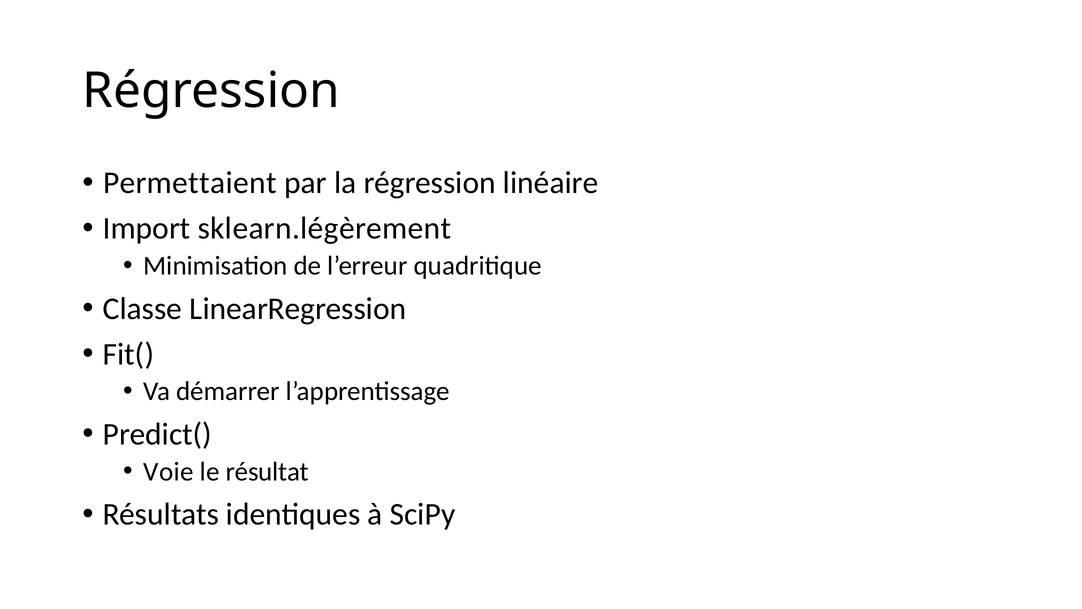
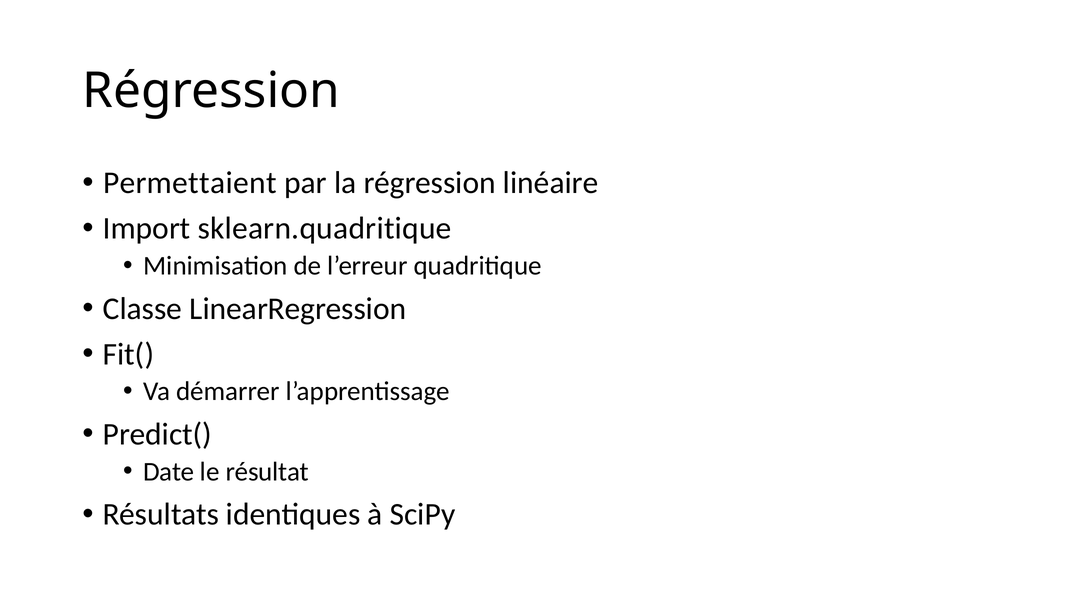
sklearn.légèrement: sklearn.légèrement -> sklearn.quadritique (325, 228)
Voie: Voie -> Date (169, 471)
